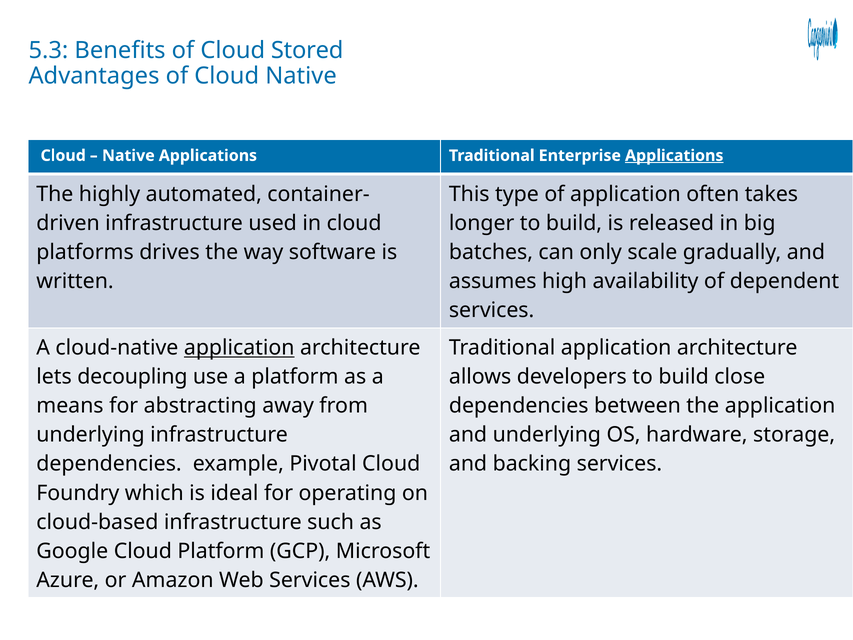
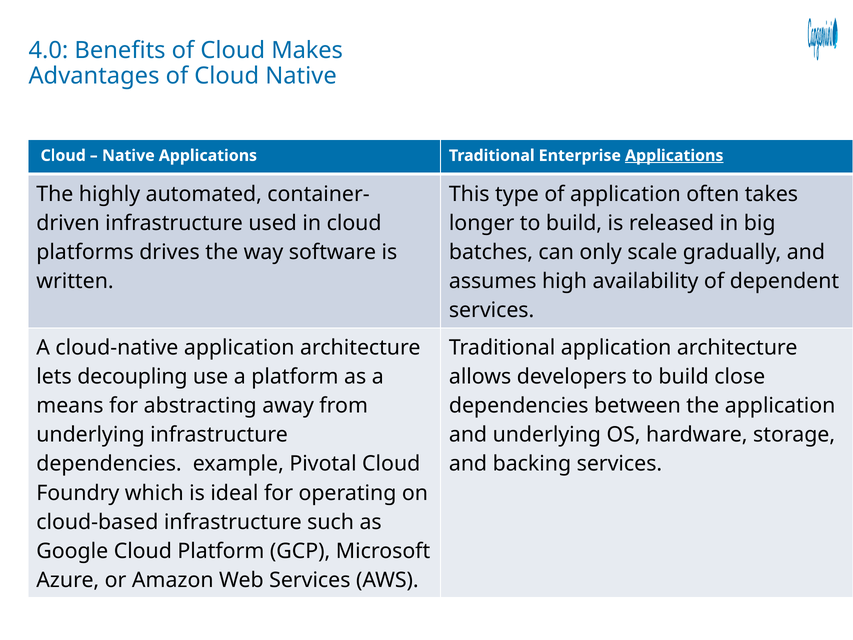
5.3: 5.3 -> 4.0 (48, 50)
Stored: Stored -> Makes (307, 50)
application underline: present -> none (239, 348)
